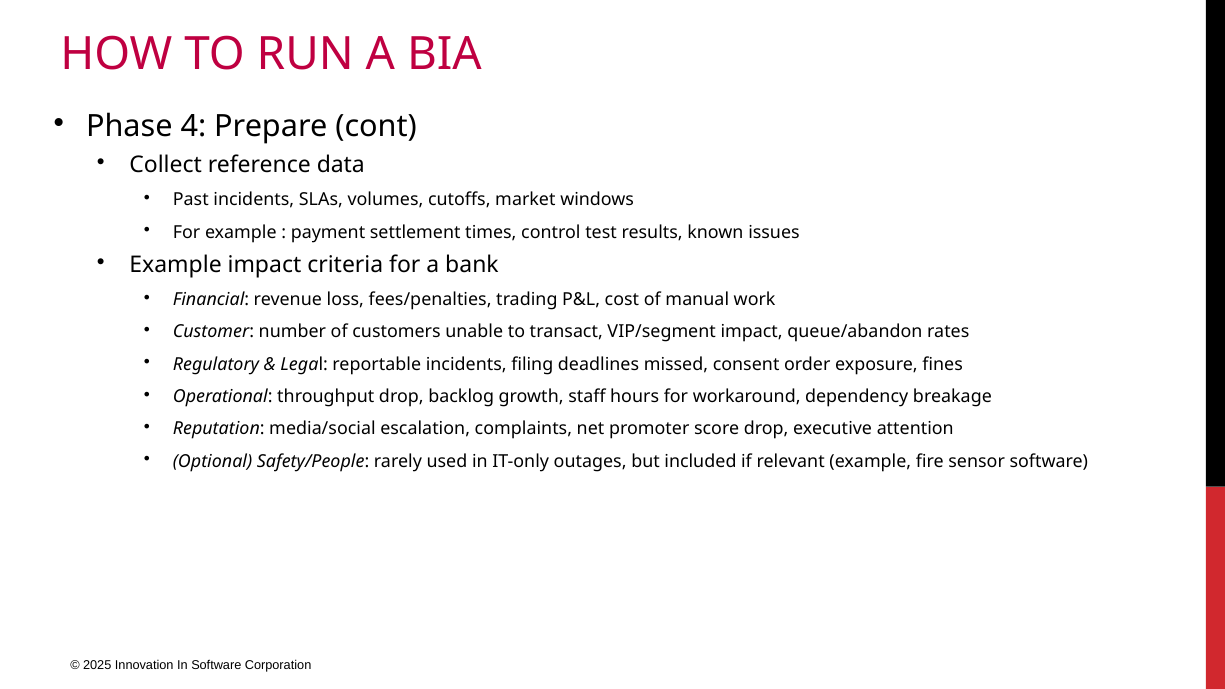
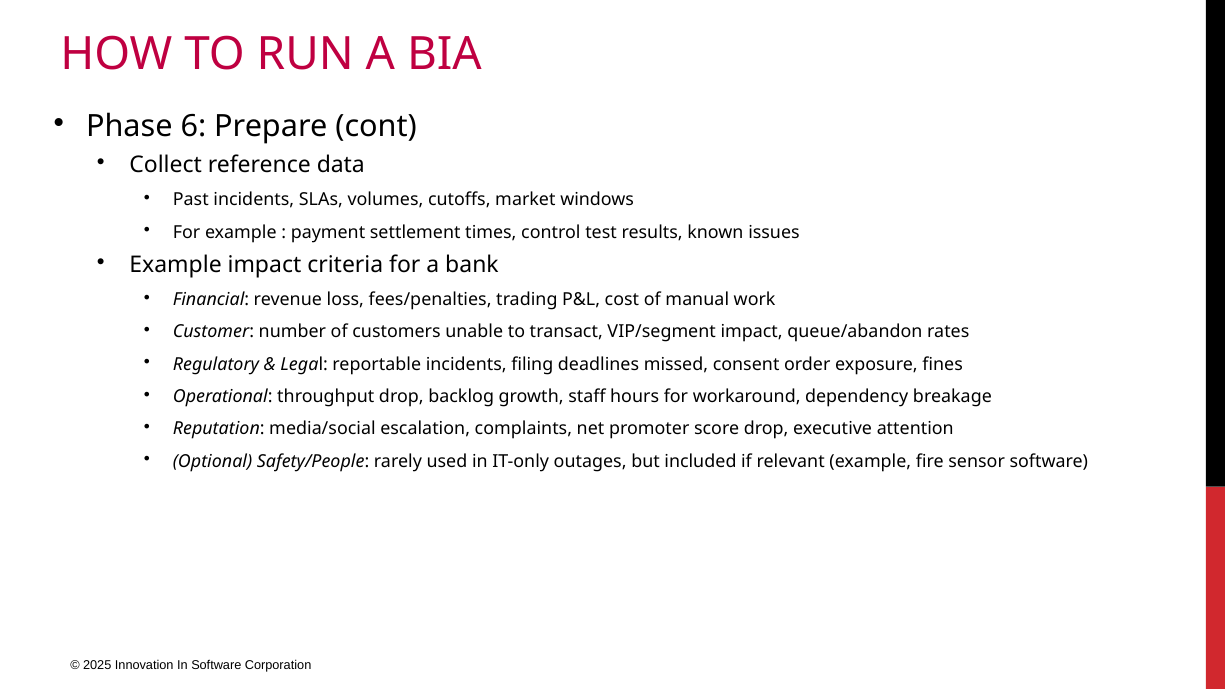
4: 4 -> 6 (193, 126)
